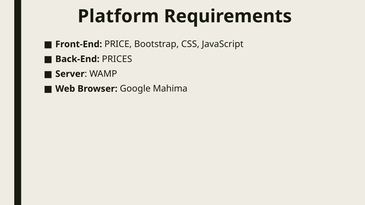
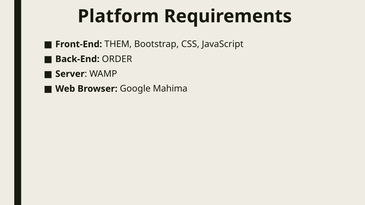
PRICE: PRICE -> THEM (118, 44)
PRICES: PRICES -> ORDER (117, 59)
